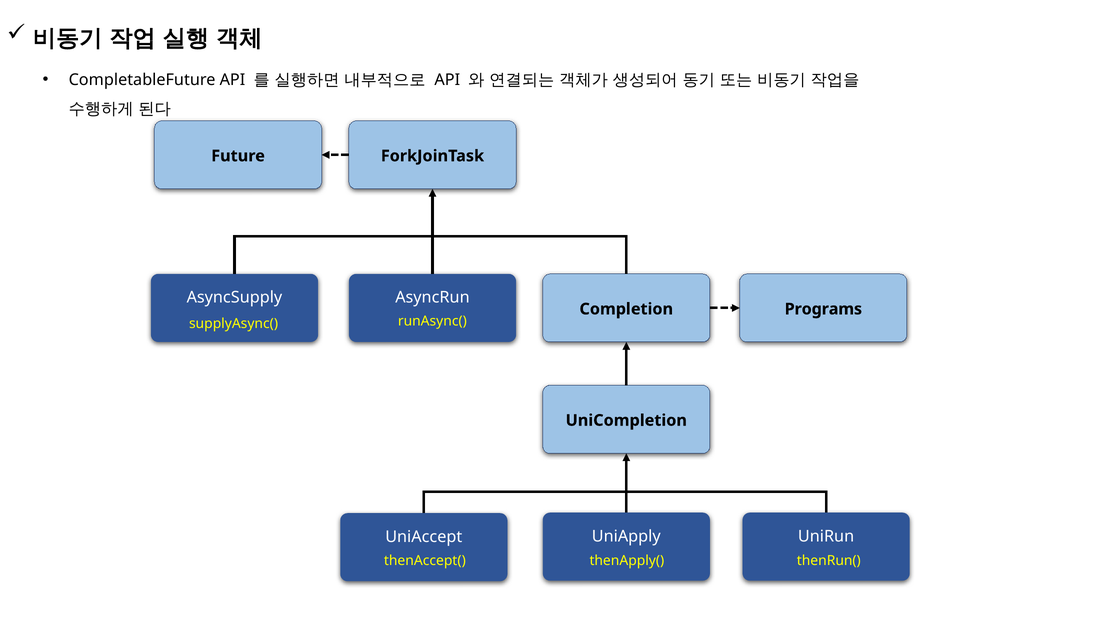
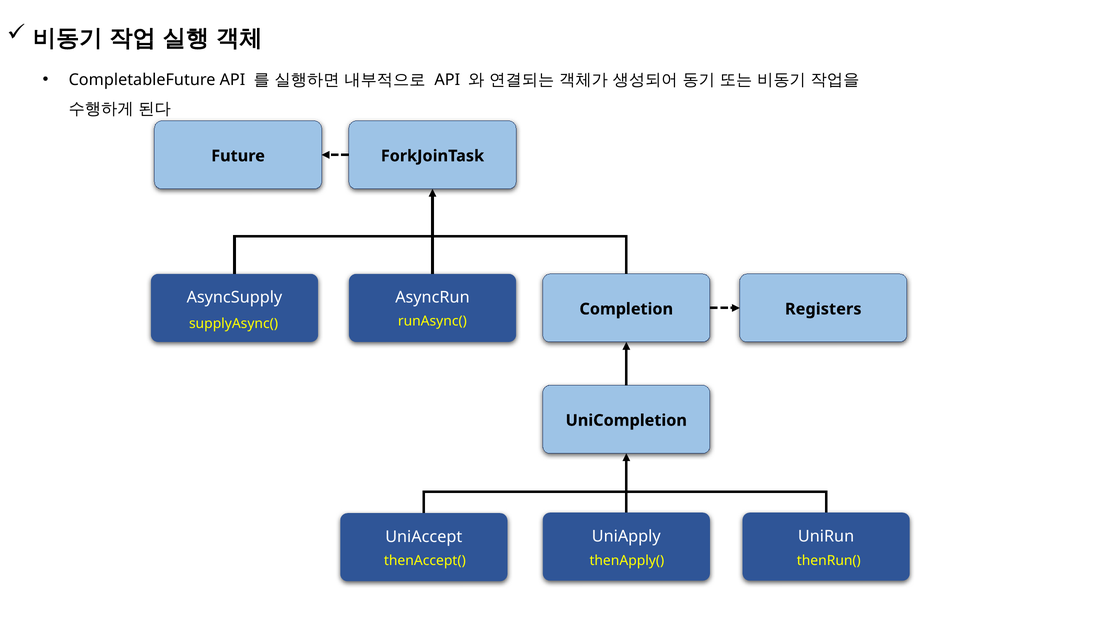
Programs: Programs -> Registers (823, 309)
